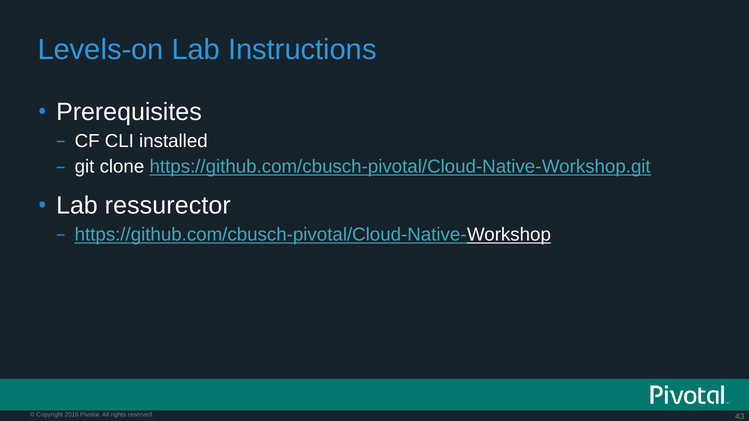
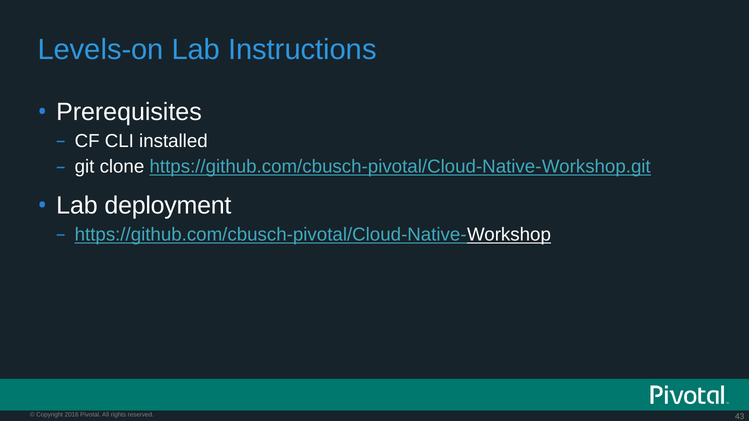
ressurector: ressurector -> deployment (168, 206)
